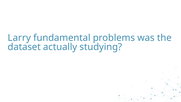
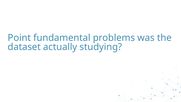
Larry: Larry -> Point (19, 38)
